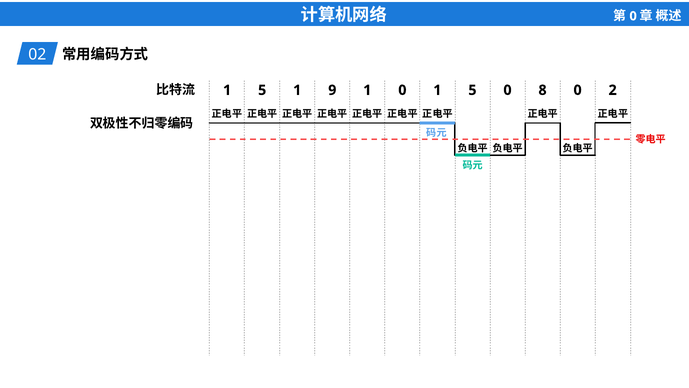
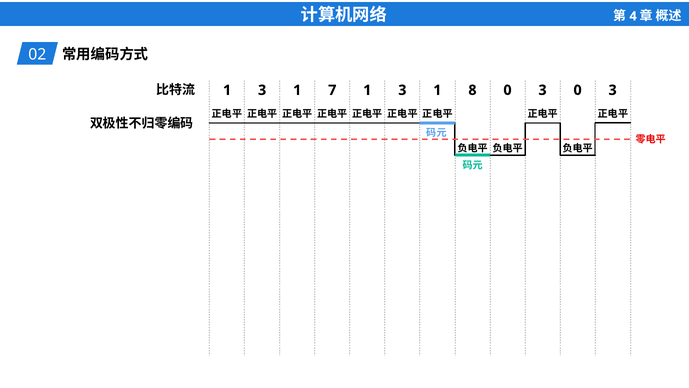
0: 0 -> 4 (633, 16)
5: 5 -> 3 (262, 90)
9: 9 -> 7 (332, 90)
0: 0 -> 3 (402, 90)
5: 5 -> 8 (472, 90)
8: 8 -> 3 (543, 90)
2: 2 -> 3 (613, 90)
